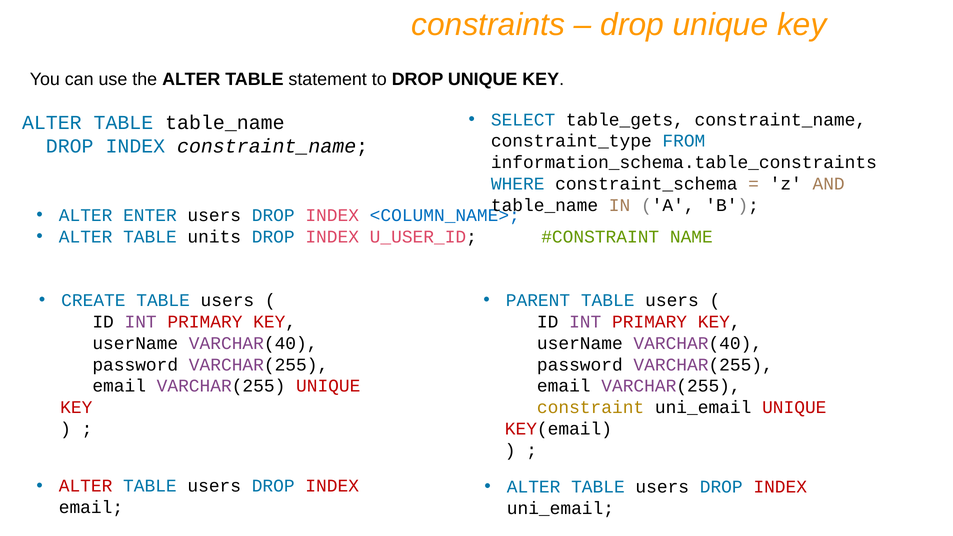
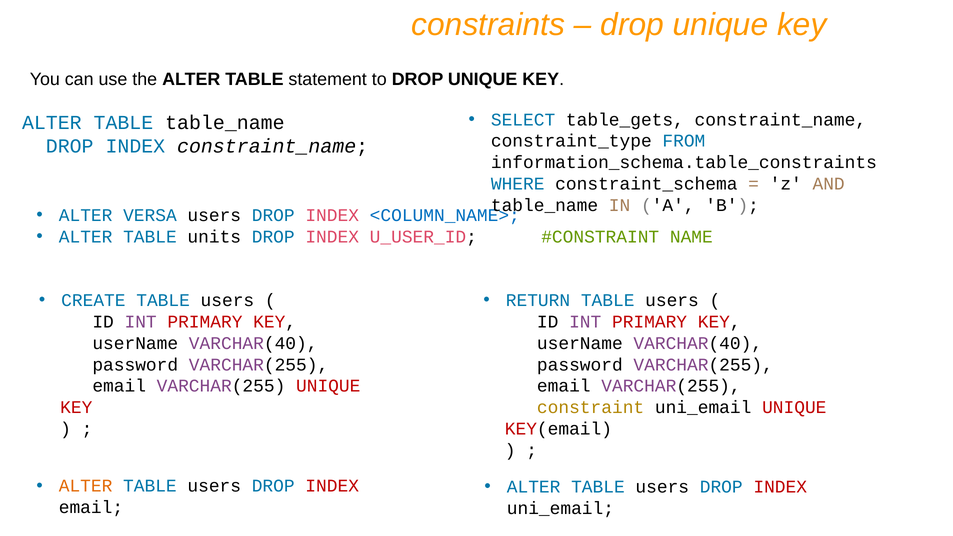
ENTER: ENTER -> VERSA (150, 215)
PARENT: PARENT -> RETURN (538, 300)
ALTER colour: red -> orange (86, 486)
